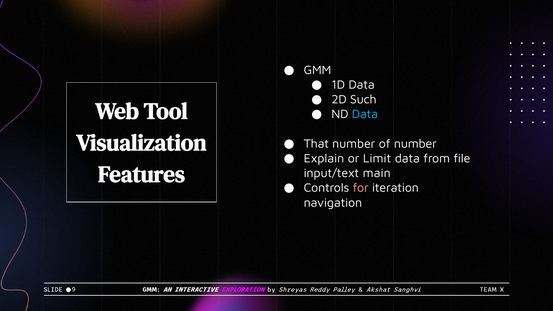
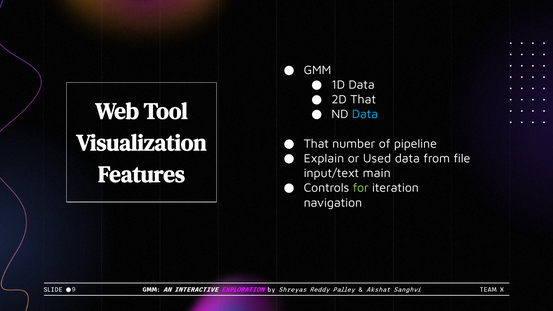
2D Such: Such -> That (363, 99)
of number: number -> pipeline (415, 144)
Limit: Limit -> Used (377, 158)
for colour: pink -> light green (361, 188)
